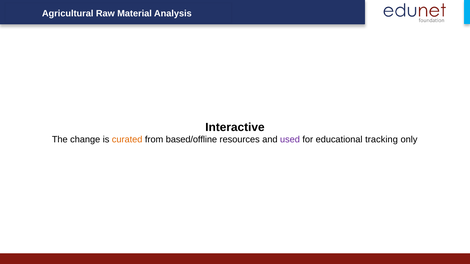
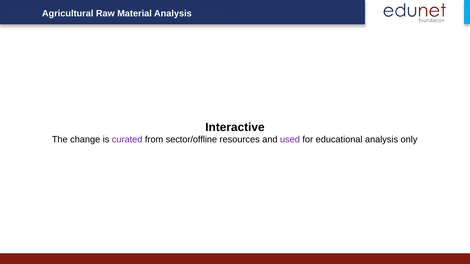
curated colour: orange -> purple (127, 140)
based/offline: based/offline -> sector/offline (191, 140)
educational tracking: tracking -> analysis (382, 140)
